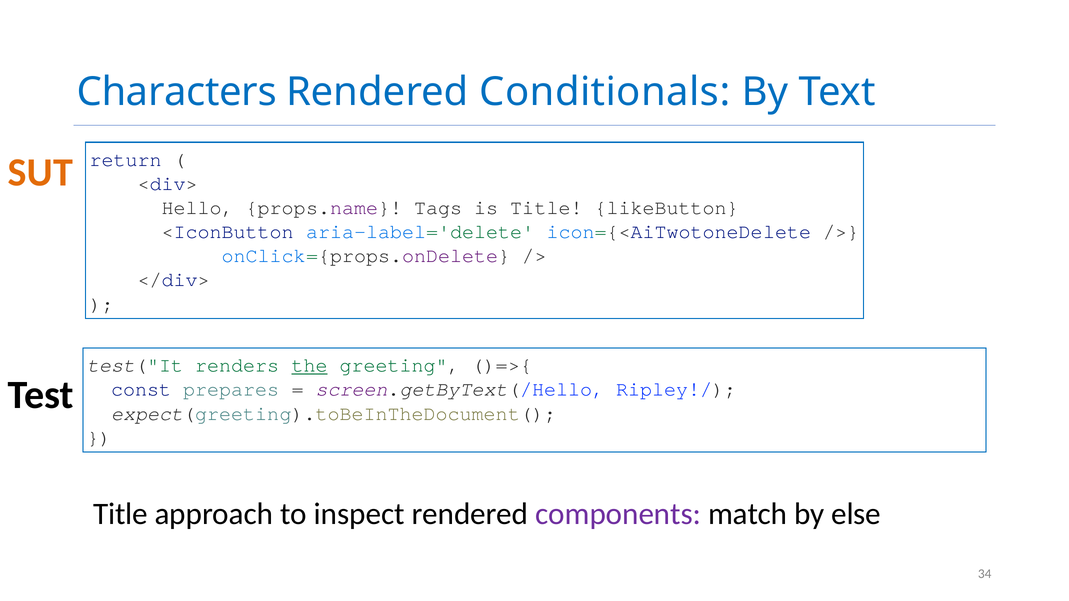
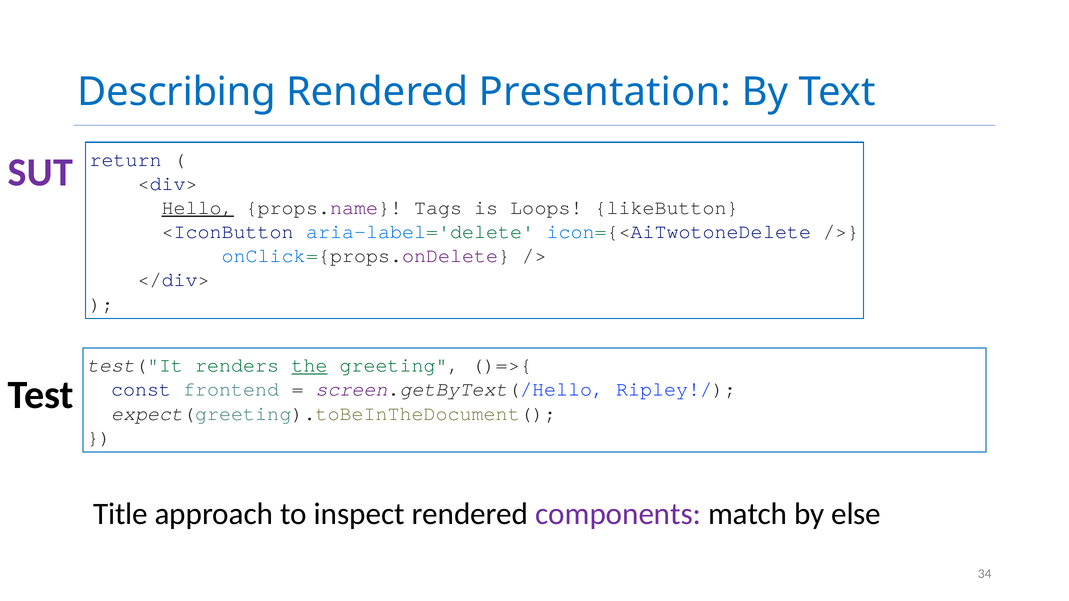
Characters: Characters -> Describing (177, 92)
Conditionals: Conditionals -> Presentation (605, 92)
SUT colour: orange -> purple (40, 173)
Hello underline: none -> present (198, 208)
is Title: Title -> Loops (547, 208)
prepares: prepares -> frontend (231, 390)
